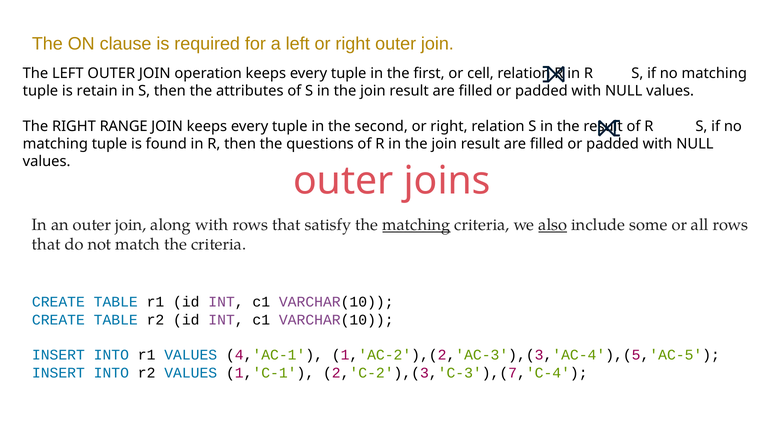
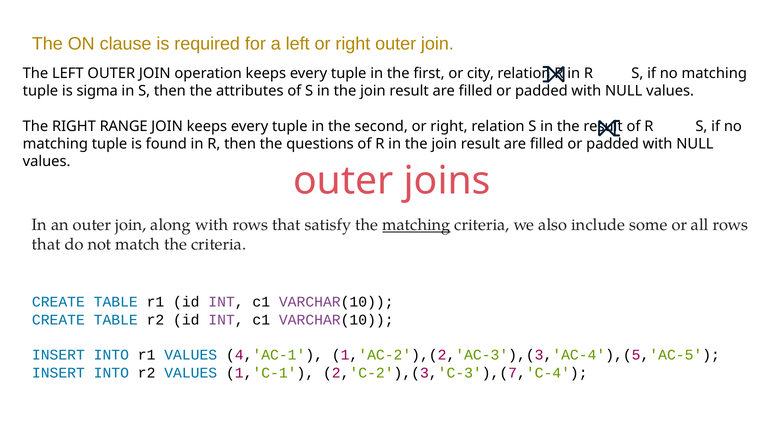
cell: cell -> city (480, 73)
retain: retain -> sigma (97, 91)
also underline: present -> none (553, 225)
